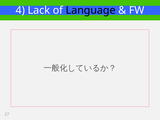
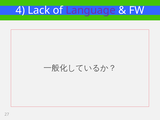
Language colour: black -> purple (91, 10)
